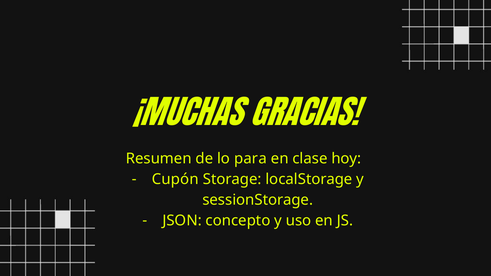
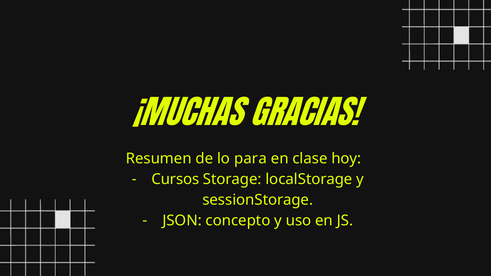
Cupón: Cupón -> Cursos (175, 179)
